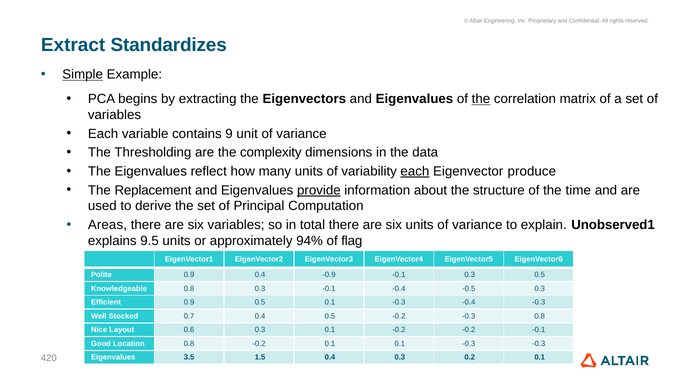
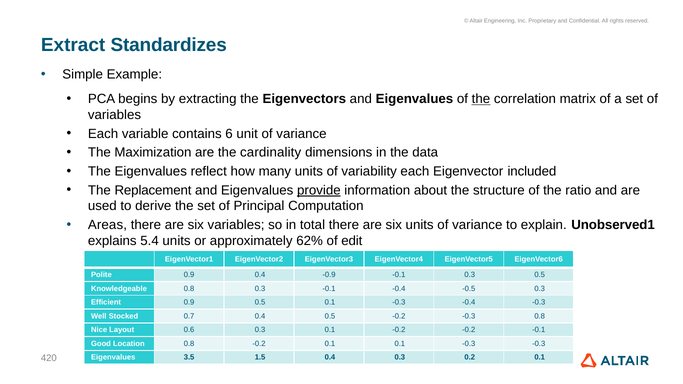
Simple underline: present -> none (83, 75)
9: 9 -> 6 (229, 134)
Thresholding: Thresholding -> Maximization (153, 153)
complexity: complexity -> cardinality (271, 153)
each underline: present -> none (415, 171)
produce: produce -> included (532, 171)
time: time -> ratio (578, 190)
9.5: 9.5 -> 5.4 (150, 241)
94%: 94% -> 62% (310, 241)
flag: flag -> edit (352, 241)
